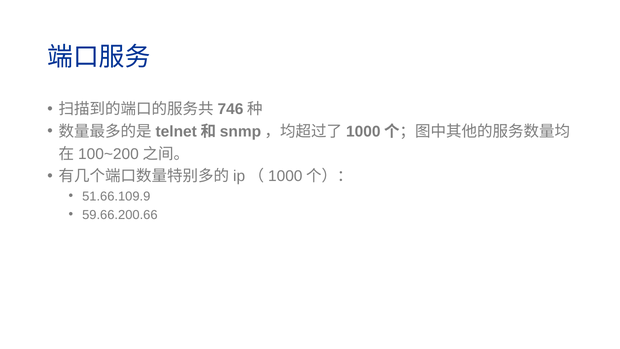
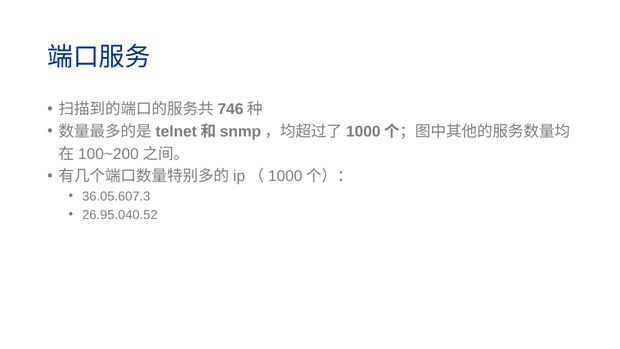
51.66.109.9: 51.66.109.9 -> 36.05.607.3 (116, 196)
59.66.200.66: 59.66.200.66 -> 26.95.040.52 (120, 215)
